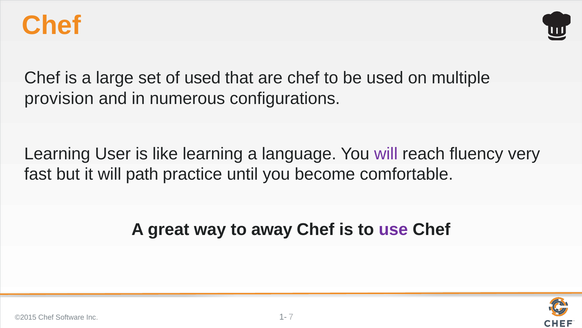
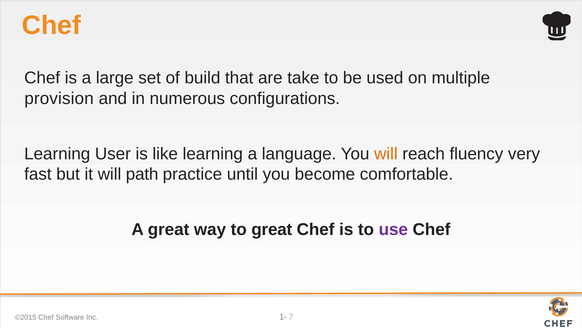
of used: used -> build (202, 78)
are chef: chef -> take (303, 78)
will colour: purple -> orange (386, 154)
to away: away -> great (272, 229)
